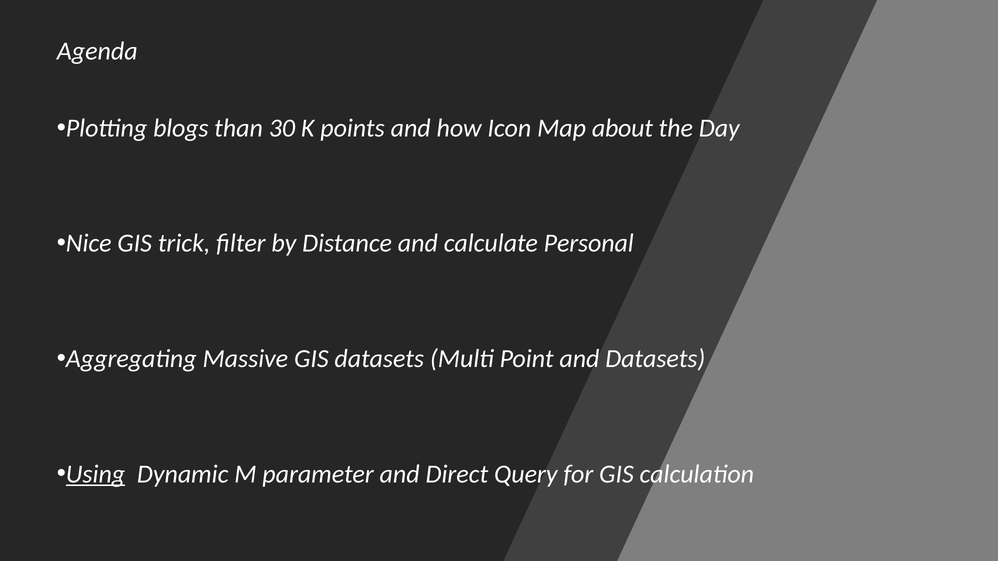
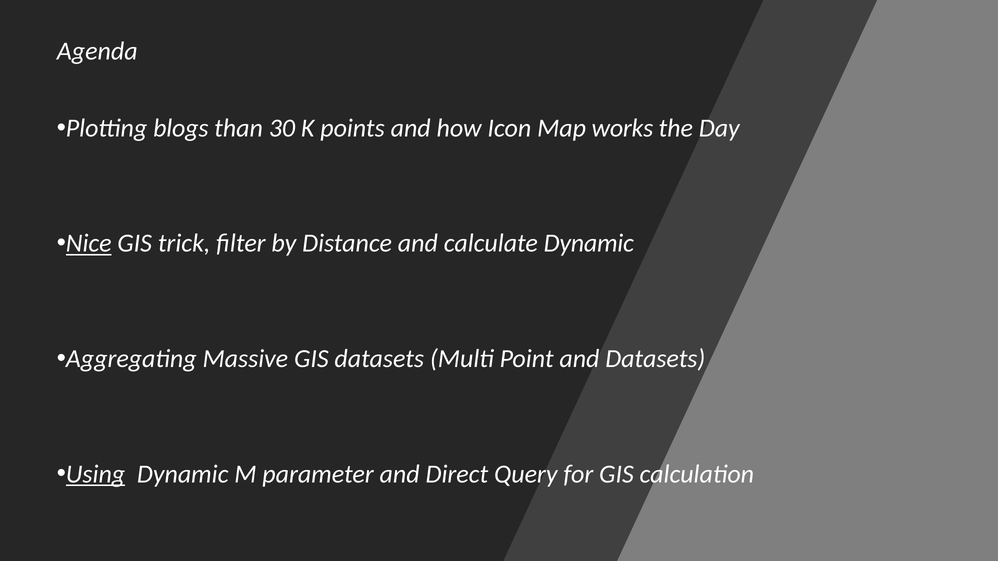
about: about -> works (622, 128)
Nice underline: none -> present (89, 244)
calculate Personal: Personal -> Dynamic (589, 244)
